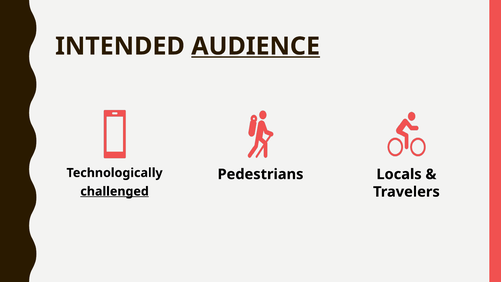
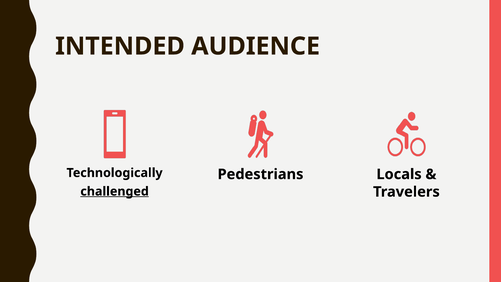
AUDIENCE underline: present -> none (256, 46)
